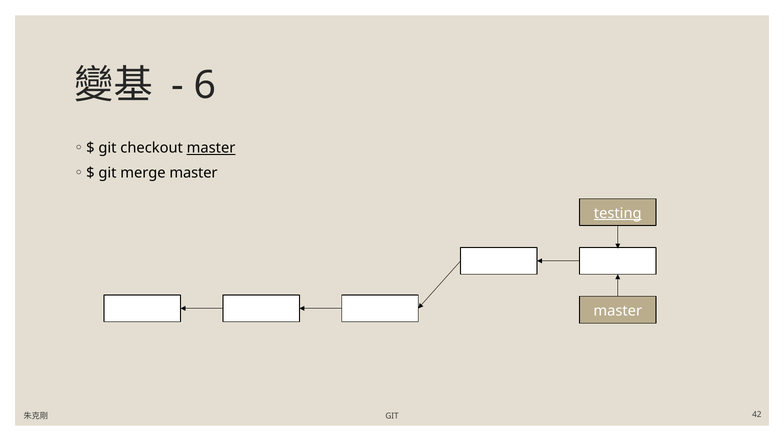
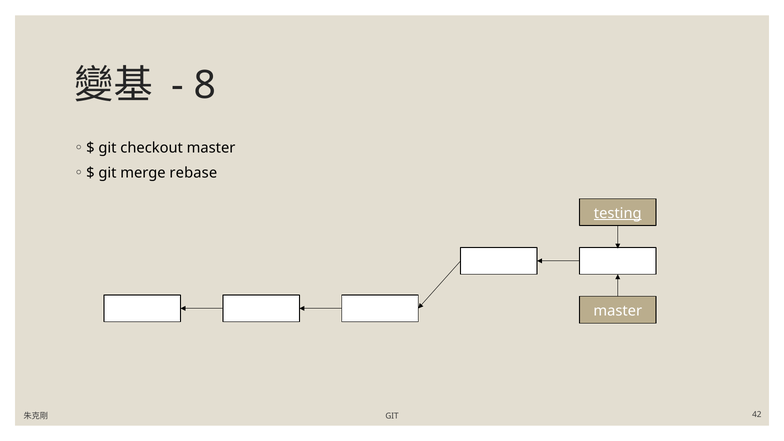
6: 6 -> 8 (205, 85)
master underline: present -> none (211, 148)
merge master: master -> rebase (193, 173)
